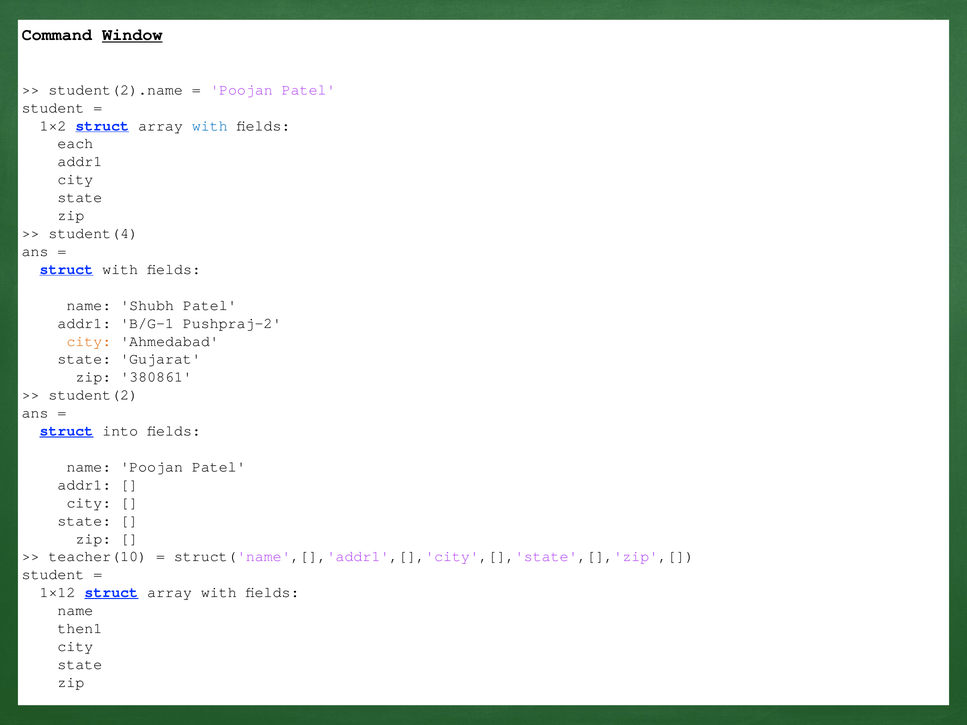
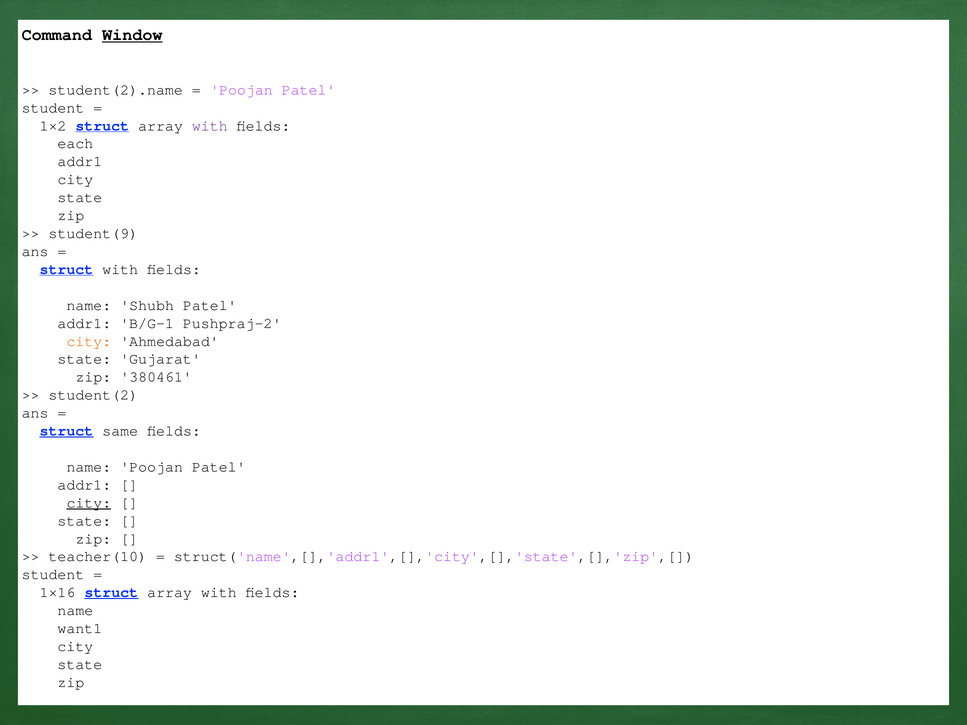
with colour: blue -> purple (210, 126)
student(4: student(4 -> student(9 (93, 233)
380861: 380861 -> 380461 (156, 377)
into: into -> same (120, 431)
city underline: none -> present (89, 503)
1×12: 1×12 -> 1×16 (57, 593)
then1: then1 -> want1 (80, 629)
